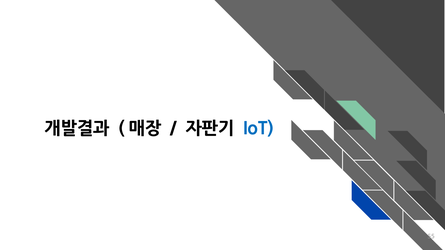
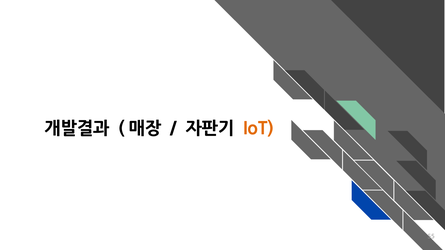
IoT colour: blue -> orange (259, 129)
